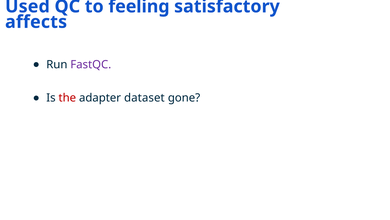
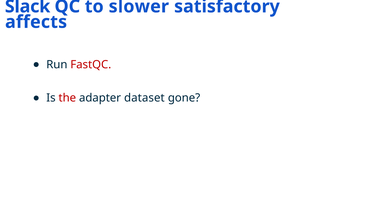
Used: Used -> Slack (28, 6)
feeling: feeling -> slower (139, 6)
FastQC colour: purple -> red (91, 64)
